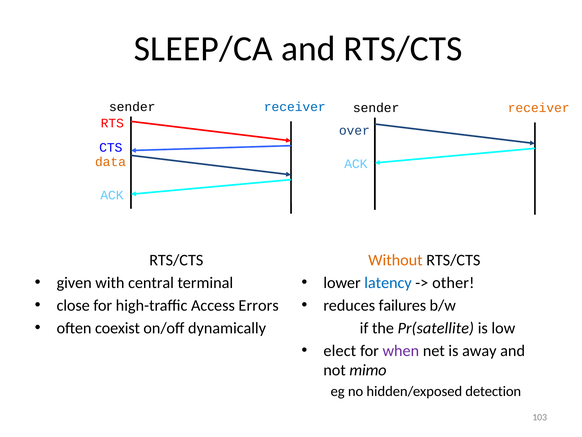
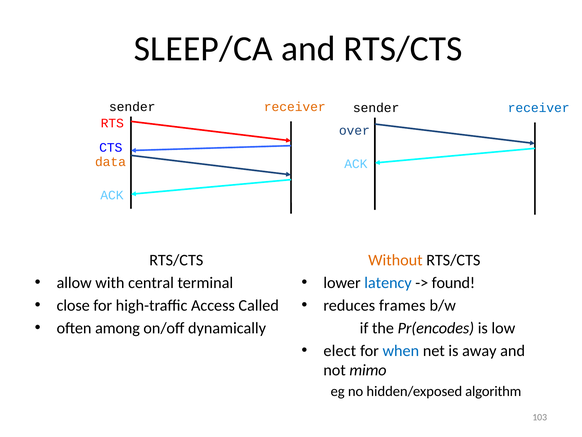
receiver colour: blue -> orange (295, 107)
receiver colour: orange -> blue (539, 108)
given: given -> allow (74, 282)
other: other -> found (453, 282)
Errors: Errors -> Called (259, 305)
failures: failures -> frames (402, 305)
coexist: coexist -> among (117, 328)
Pr(satellite: Pr(satellite -> Pr(encodes (436, 328)
when colour: purple -> blue (401, 350)
detection: detection -> algorithm (493, 391)
